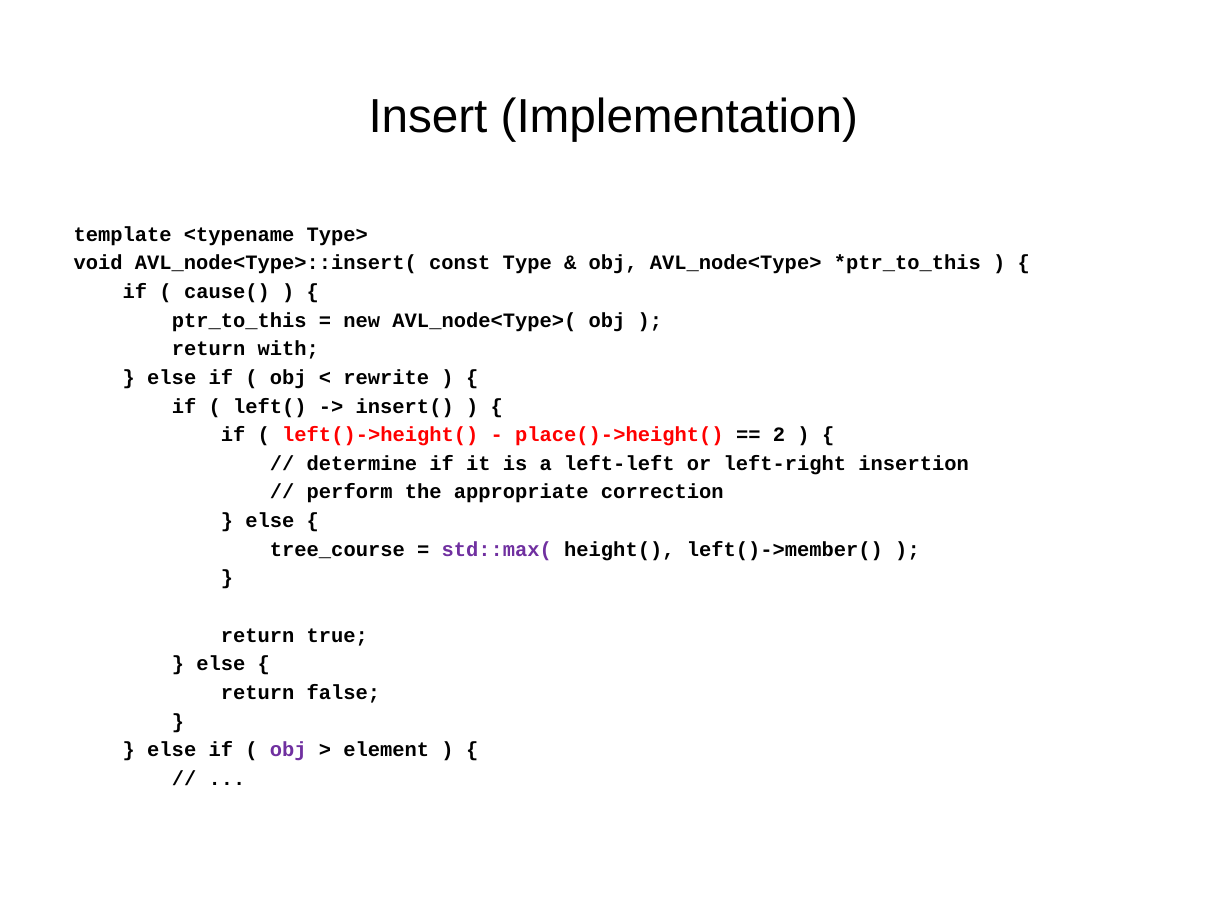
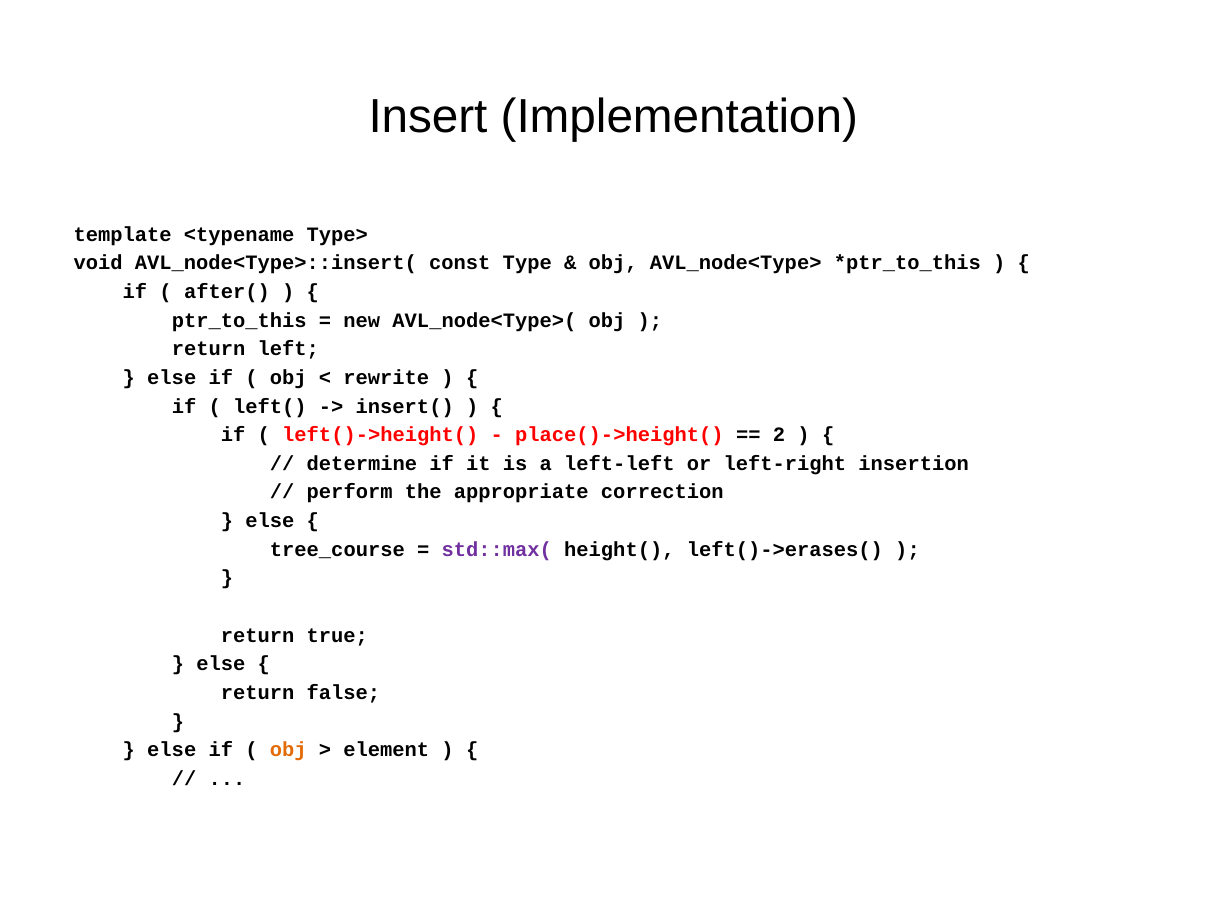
cause(: cause( -> after( (227, 292)
with: with -> left (288, 349)
left()->member(: left()->member( -> left()->erases( (785, 550)
obj colour: purple -> orange (288, 750)
